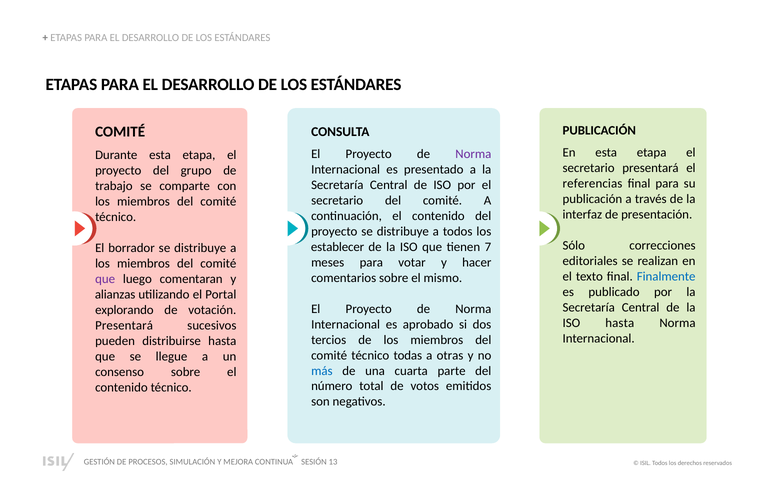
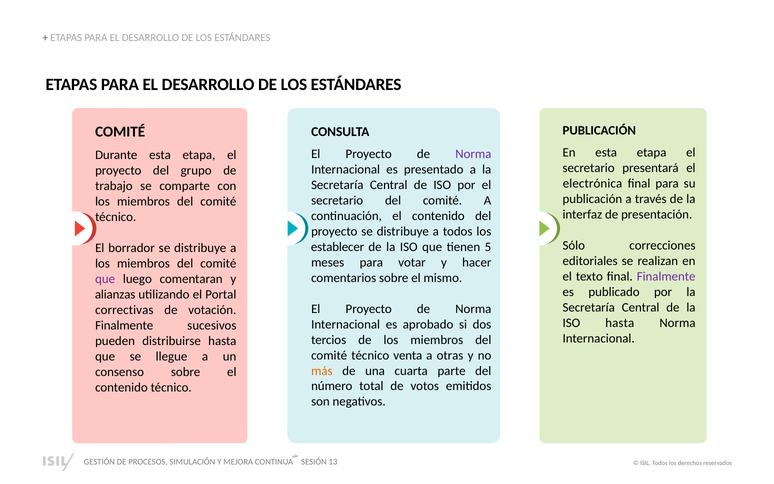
referencias: referencias -> electrónica (593, 183)
7: 7 -> 5 (488, 247)
Finalmente colour: blue -> purple (666, 276)
explorando: explorando -> correctivas (124, 310)
Presentará: Presentará -> Finalmente (124, 325)
todas: todas -> venta (408, 355)
más colour: blue -> orange (322, 371)
